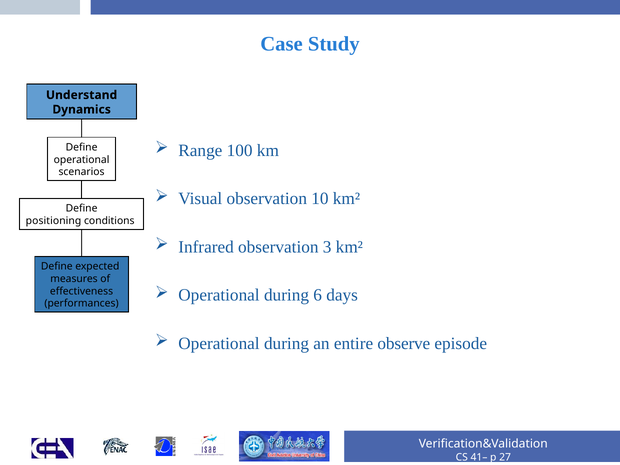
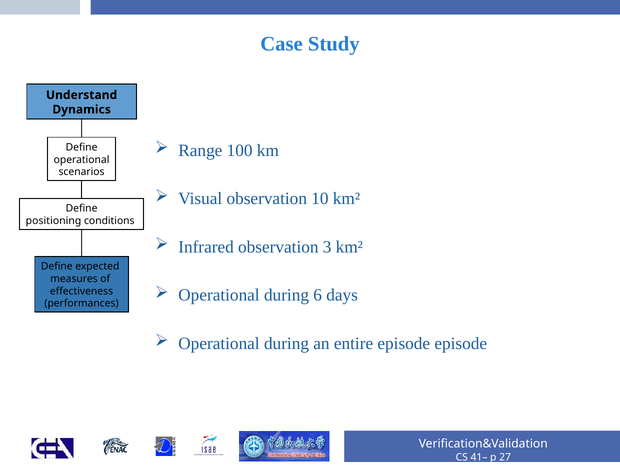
entire observe: observe -> episode (404, 343)
